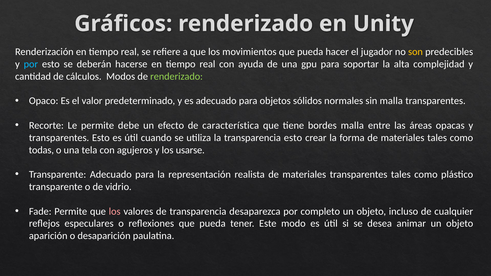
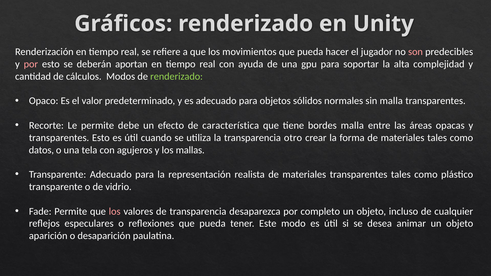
son colour: yellow -> pink (415, 52)
por colour: light blue -> pink (31, 64)
hacerse: hacerse -> aportan (131, 64)
transparencia esto: esto -> otro (293, 138)
todas: todas -> datos (41, 150)
usarse: usarse -> mallas (190, 150)
